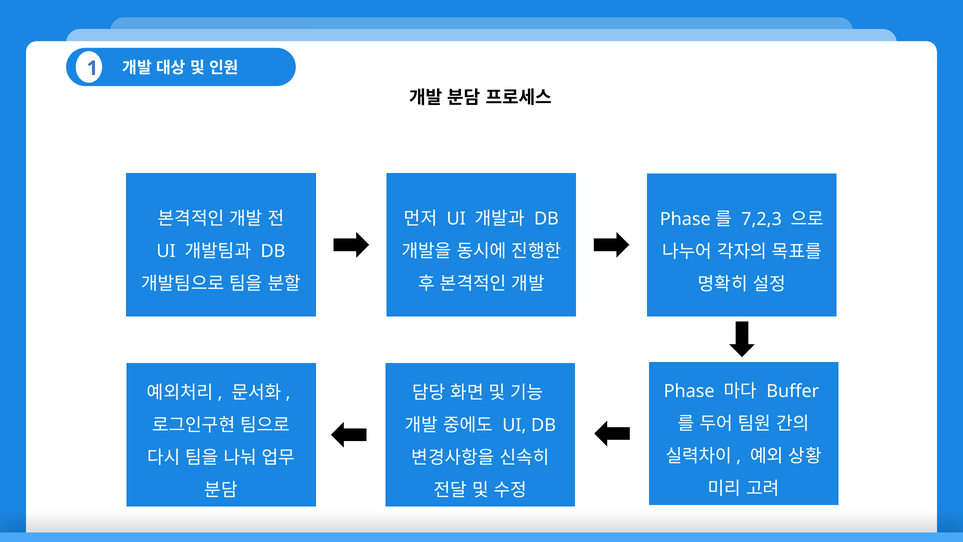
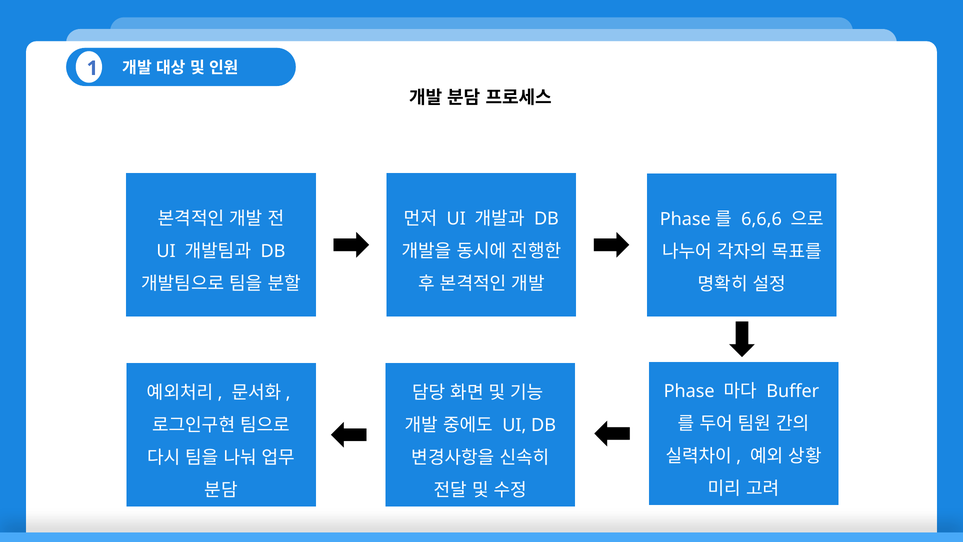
7,2,3: 7,2,3 -> 6,6,6 (762, 219)
